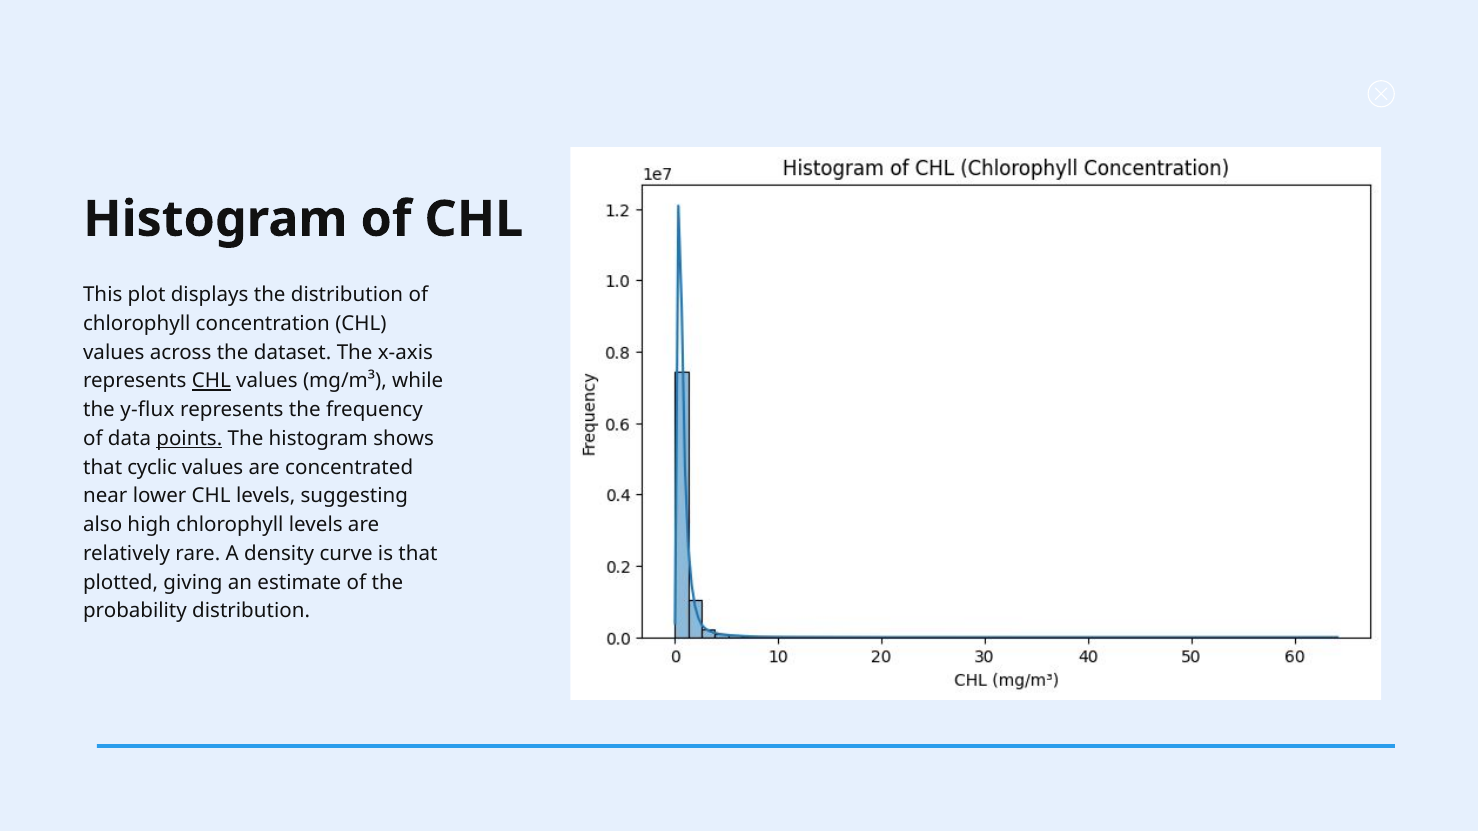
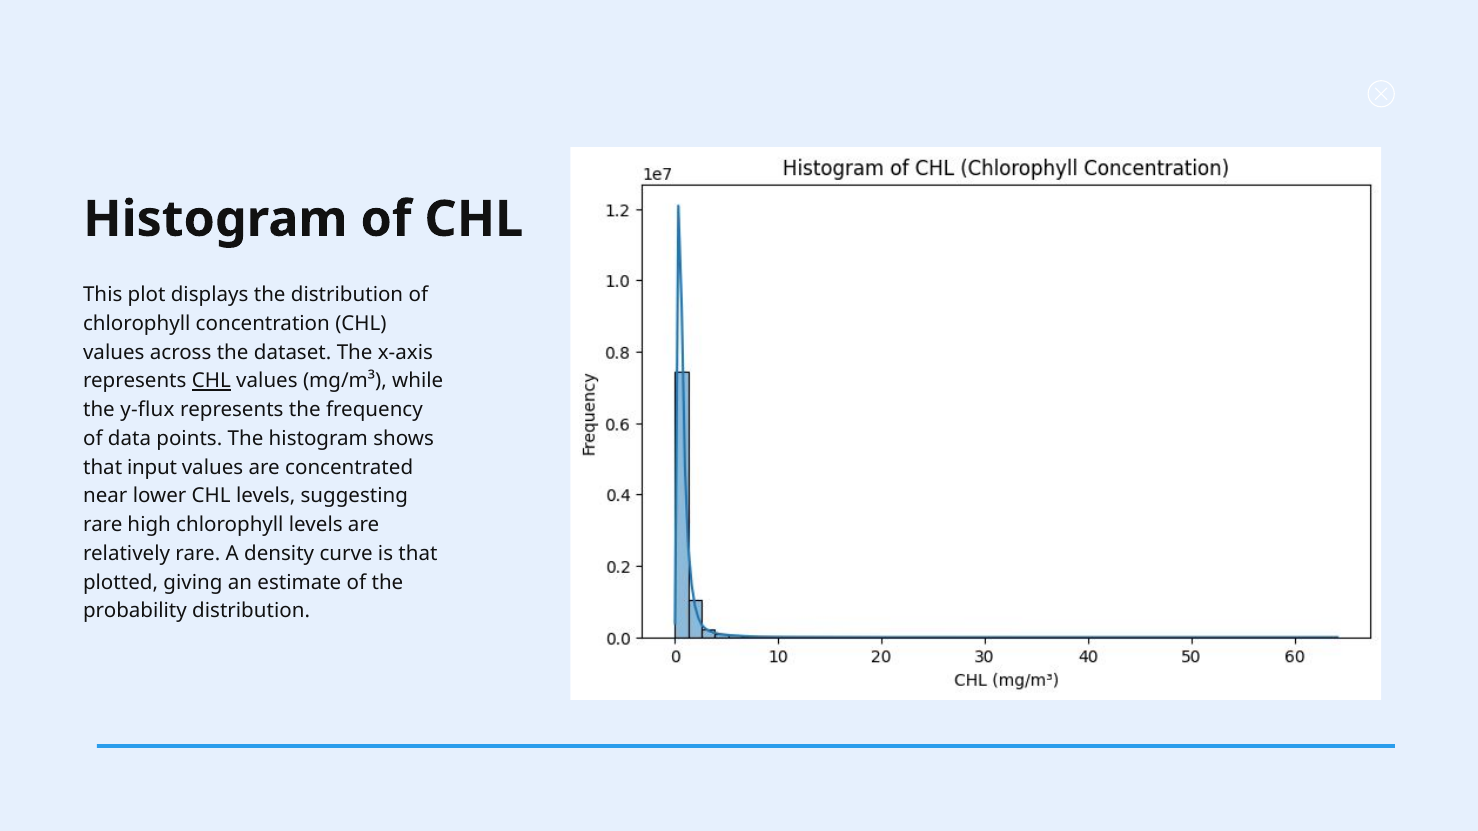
points underline: present -> none (189, 439)
cyclic: cyclic -> input (152, 468)
also: also -> rare (103, 525)
